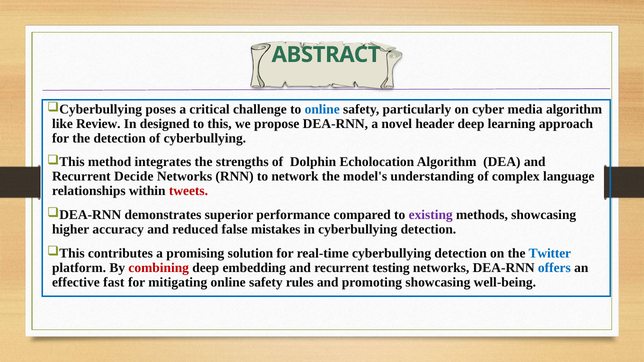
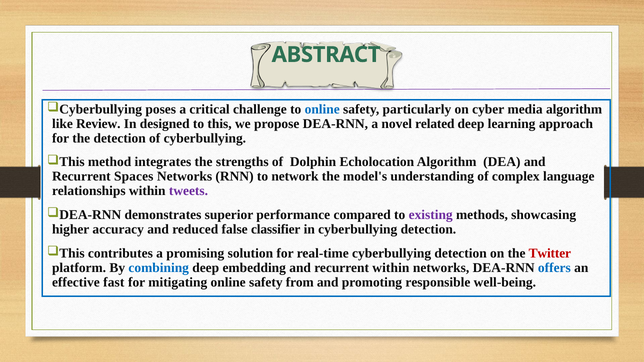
header: header -> related (435, 124)
Decide: Decide -> Spaces (134, 177)
tweets colour: red -> purple (188, 191)
mistakes: mistakes -> classifier (276, 230)
Twitter colour: blue -> red (550, 253)
combining colour: red -> blue (159, 268)
recurrent testing: testing -> within (391, 268)
rules: rules -> from (300, 282)
promoting showcasing: showcasing -> responsible (438, 282)
